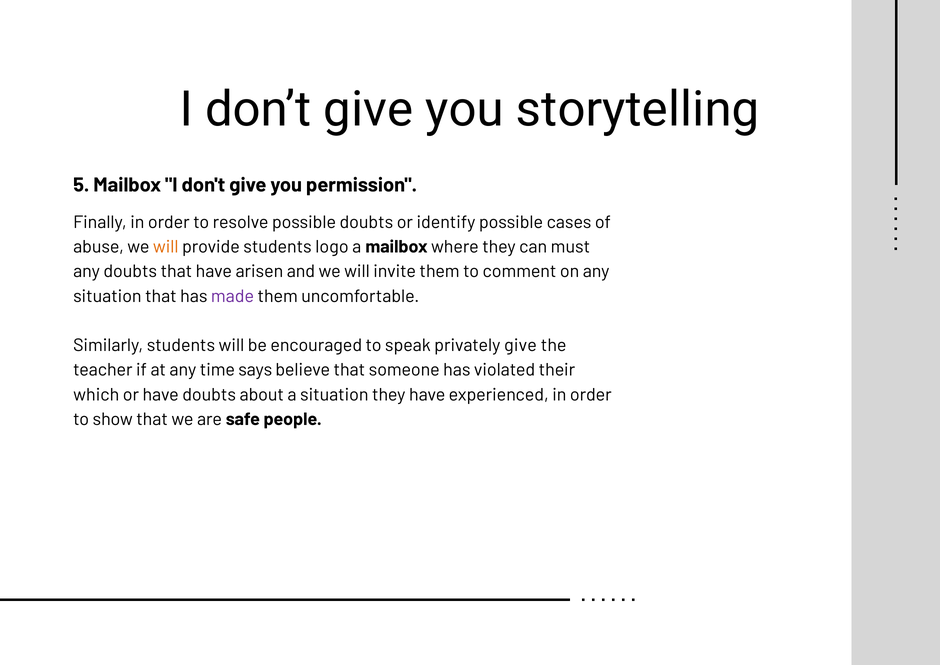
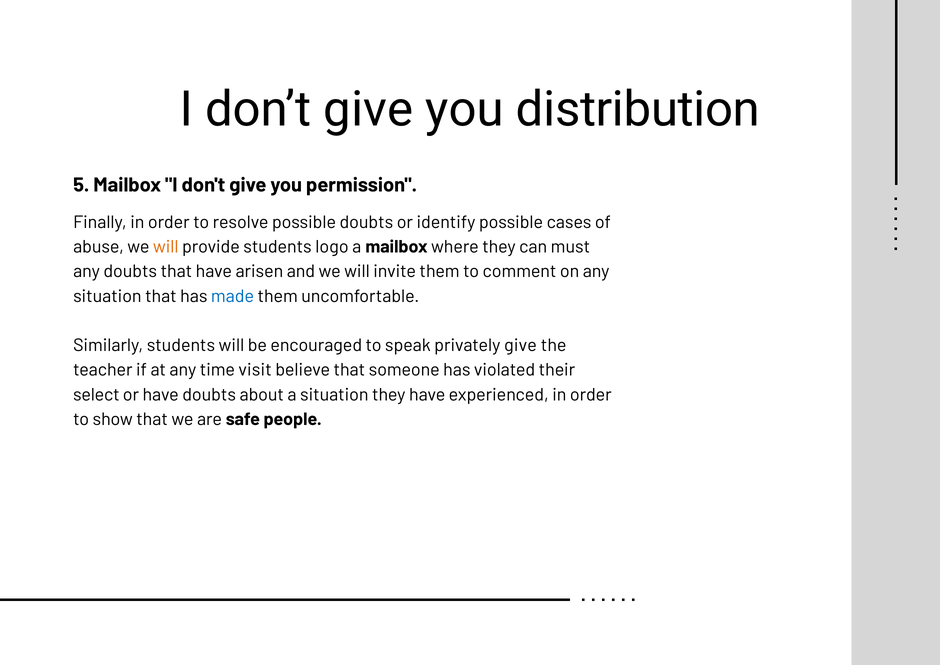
storytelling: storytelling -> distribution (638, 109)
made colour: purple -> blue (233, 296)
says: says -> visit (255, 370)
which: which -> select (96, 395)
